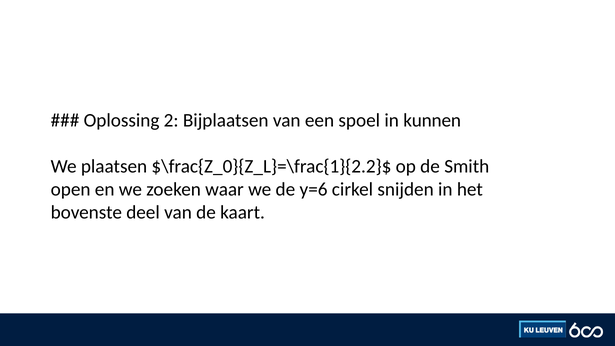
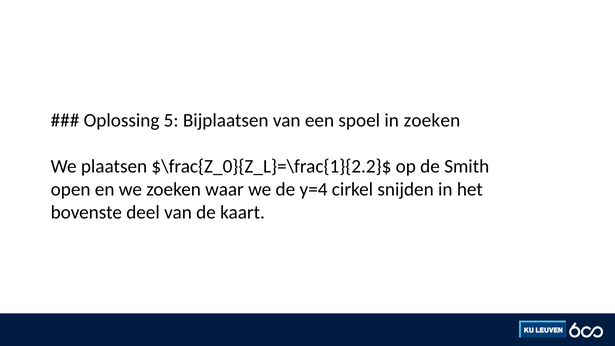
2: 2 -> 5 (171, 120)
in kunnen: kunnen -> zoeken (432, 120)
y=6: y=6 -> y=4 (314, 189)
